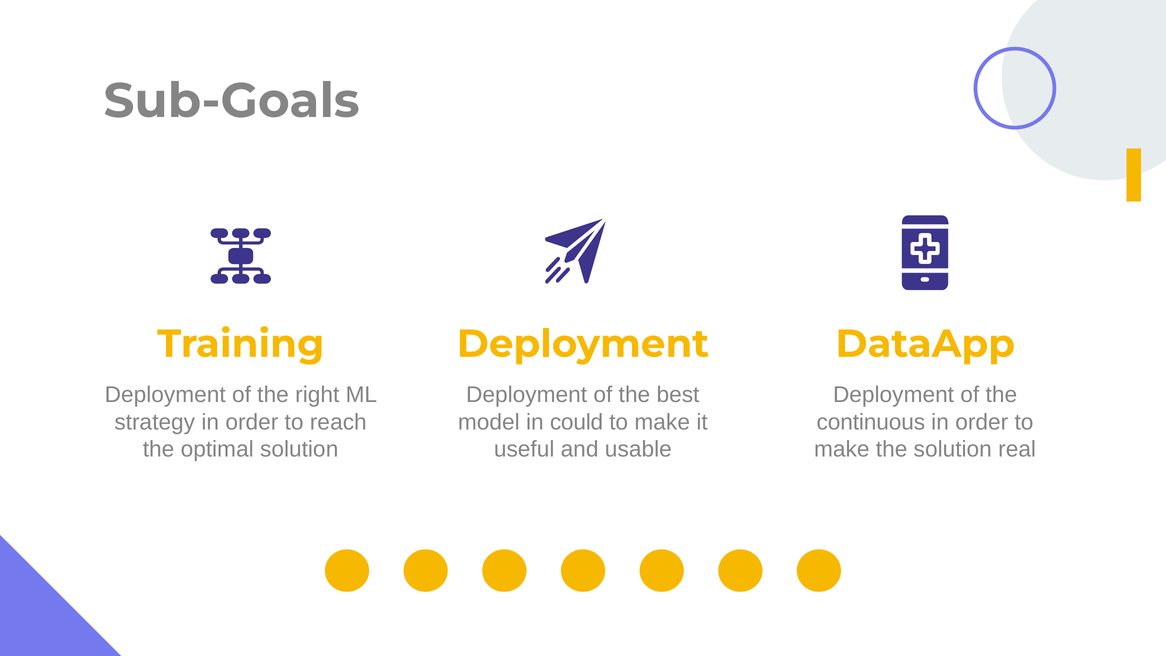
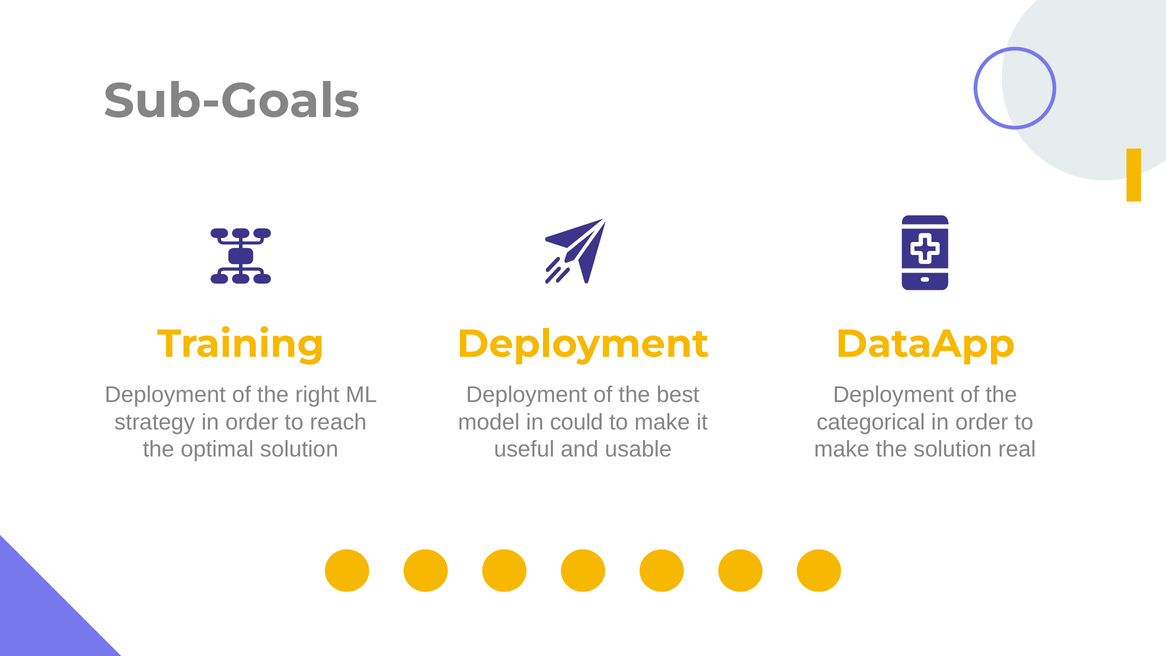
continuous: continuous -> categorical (871, 422)
